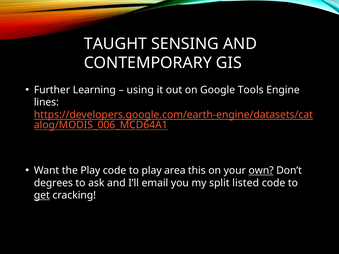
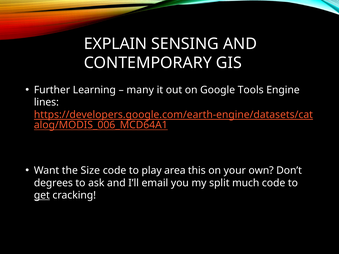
TAUGHT: TAUGHT -> EXPLAIN (116, 44)
using: using -> many (140, 90)
the Play: Play -> Size (90, 171)
own underline: present -> none (261, 171)
listed: listed -> much (246, 183)
